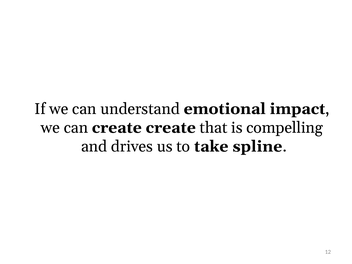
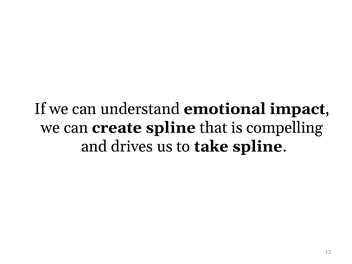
create create: create -> spline (171, 128)
